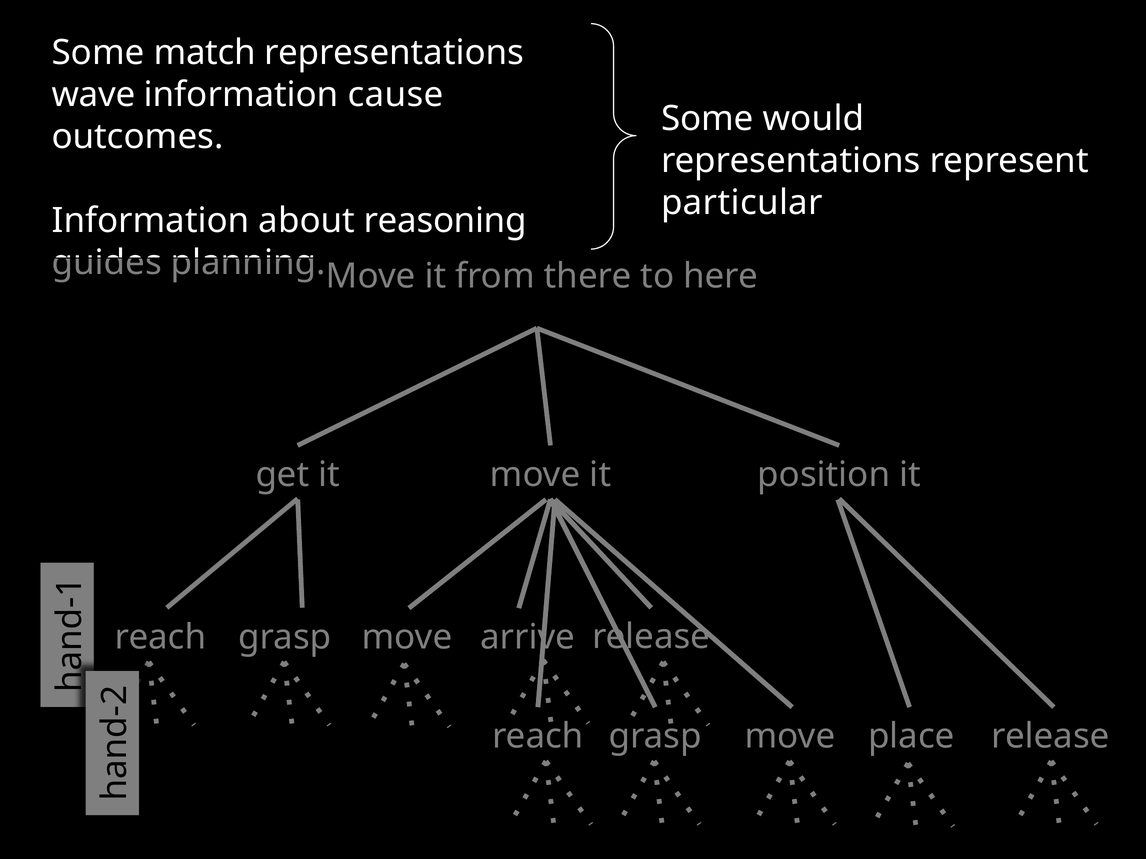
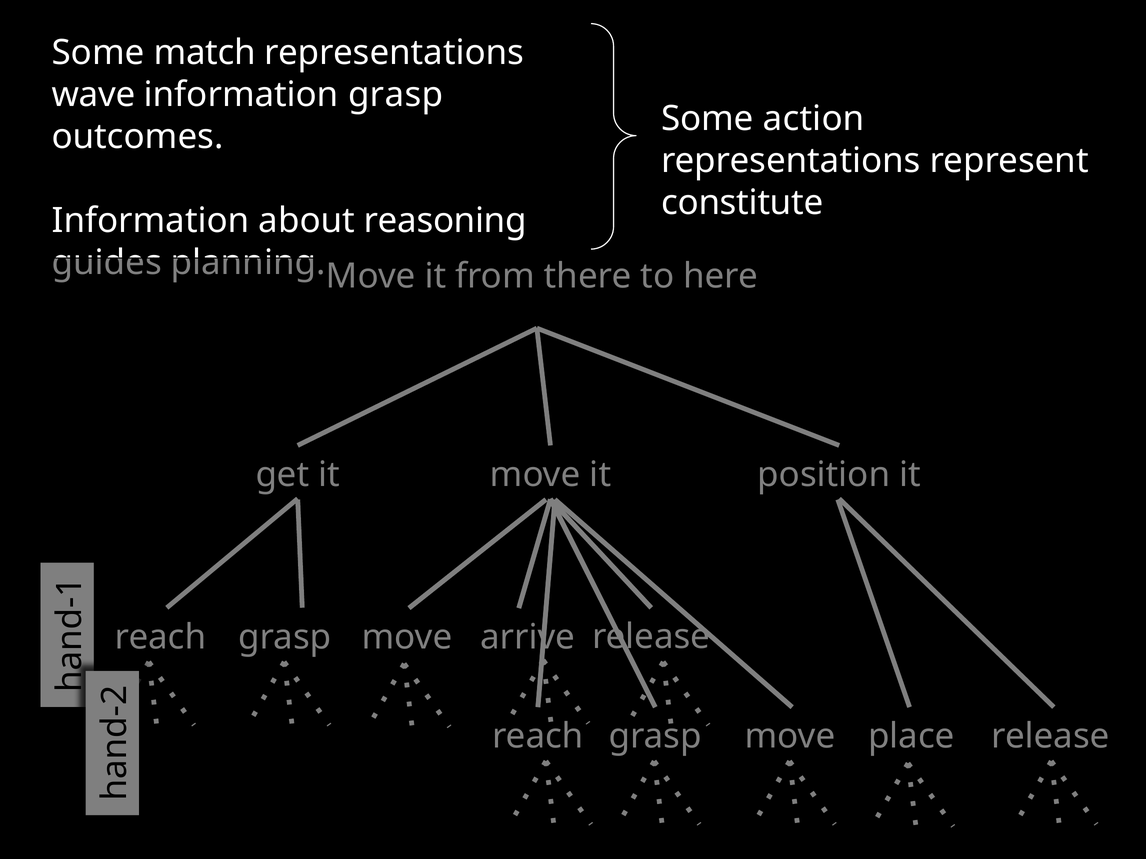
information cause: cause -> grasp (396, 95)
would: would -> action (814, 119)
particular: particular -> constitute (742, 203)
